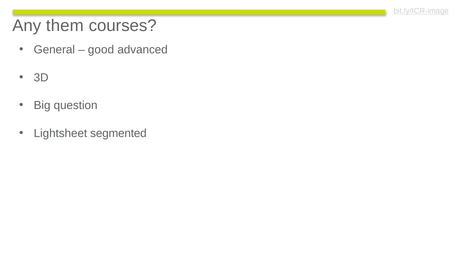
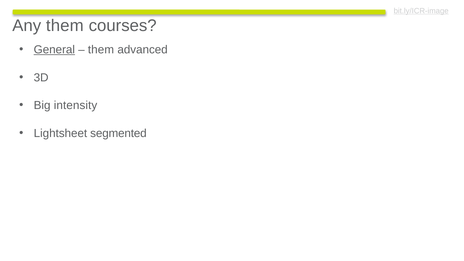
General underline: none -> present (54, 50)
good: good -> them (101, 50)
question: question -> intensity (76, 105)
